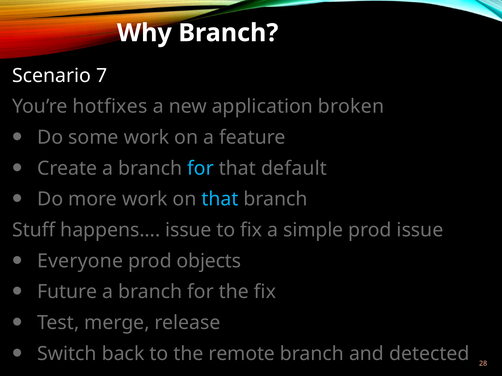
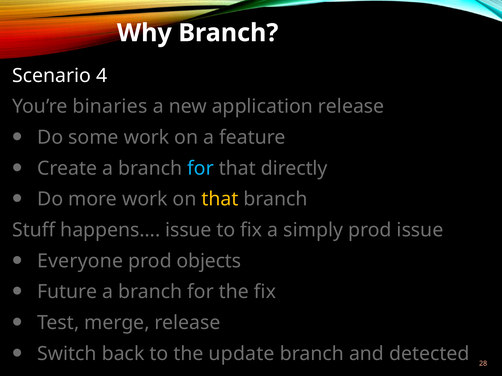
7: 7 -> 4 (102, 76)
hotfixes: hotfixes -> binaries (110, 107)
application broken: broken -> release (351, 107)
default: default -> directly (294, 169)
that colour: light blue -> yellow (220, 199)
simple: simple -> simply (313, 230)
remote: remote -> update (242, 354)
